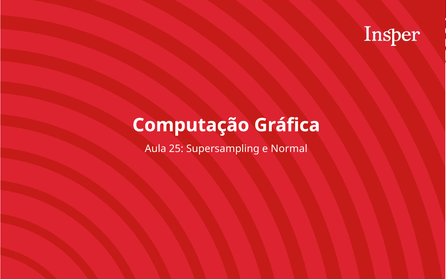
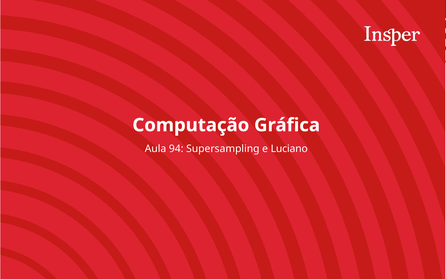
25: 25 -> 94 (176, 149)
Normal: Normal -> Luciano (289, 149)
